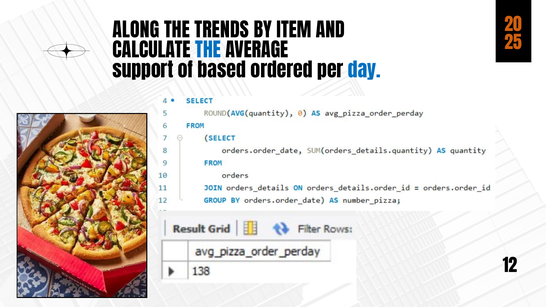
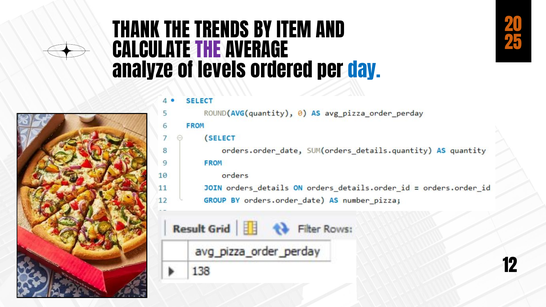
ALONG: ALONG -> THANK (136, 31)
THE colour: blue -> purple (208, 51)
support: support -> analyze (143, 71)
based: based -> levels (222, 71)
